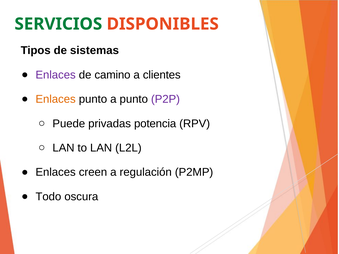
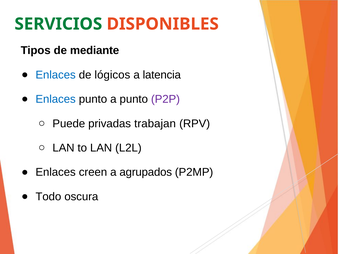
sistemas: sistemas -> mediante (95, 50)
Enlaces colour: purple -> blue (56, 75)
camino: camino -> lógicos (112, 75)
clientes: clientes -> latencia (162, 75)
Enlaces colour: orange -> blue (56, 99)
potencia: potencia -> trabajan (155, 124)
regulación: regulación -> agrupados (146, 172)
